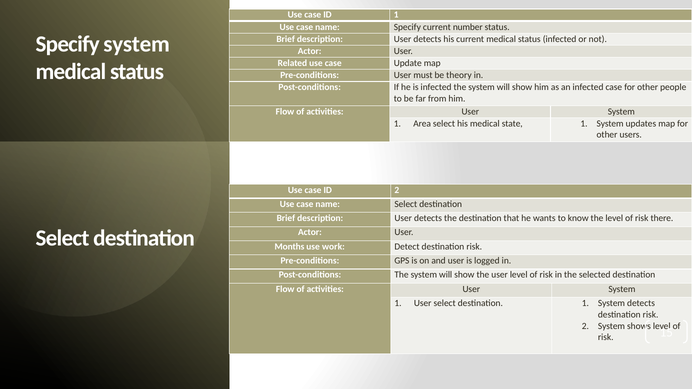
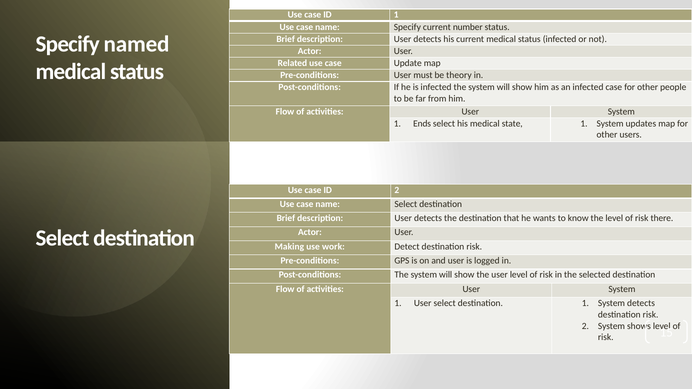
Specify system: system -> named (137, 44)
Area: Area -> Ends (422, 124)
Months: Months -> Making (289, 247)
